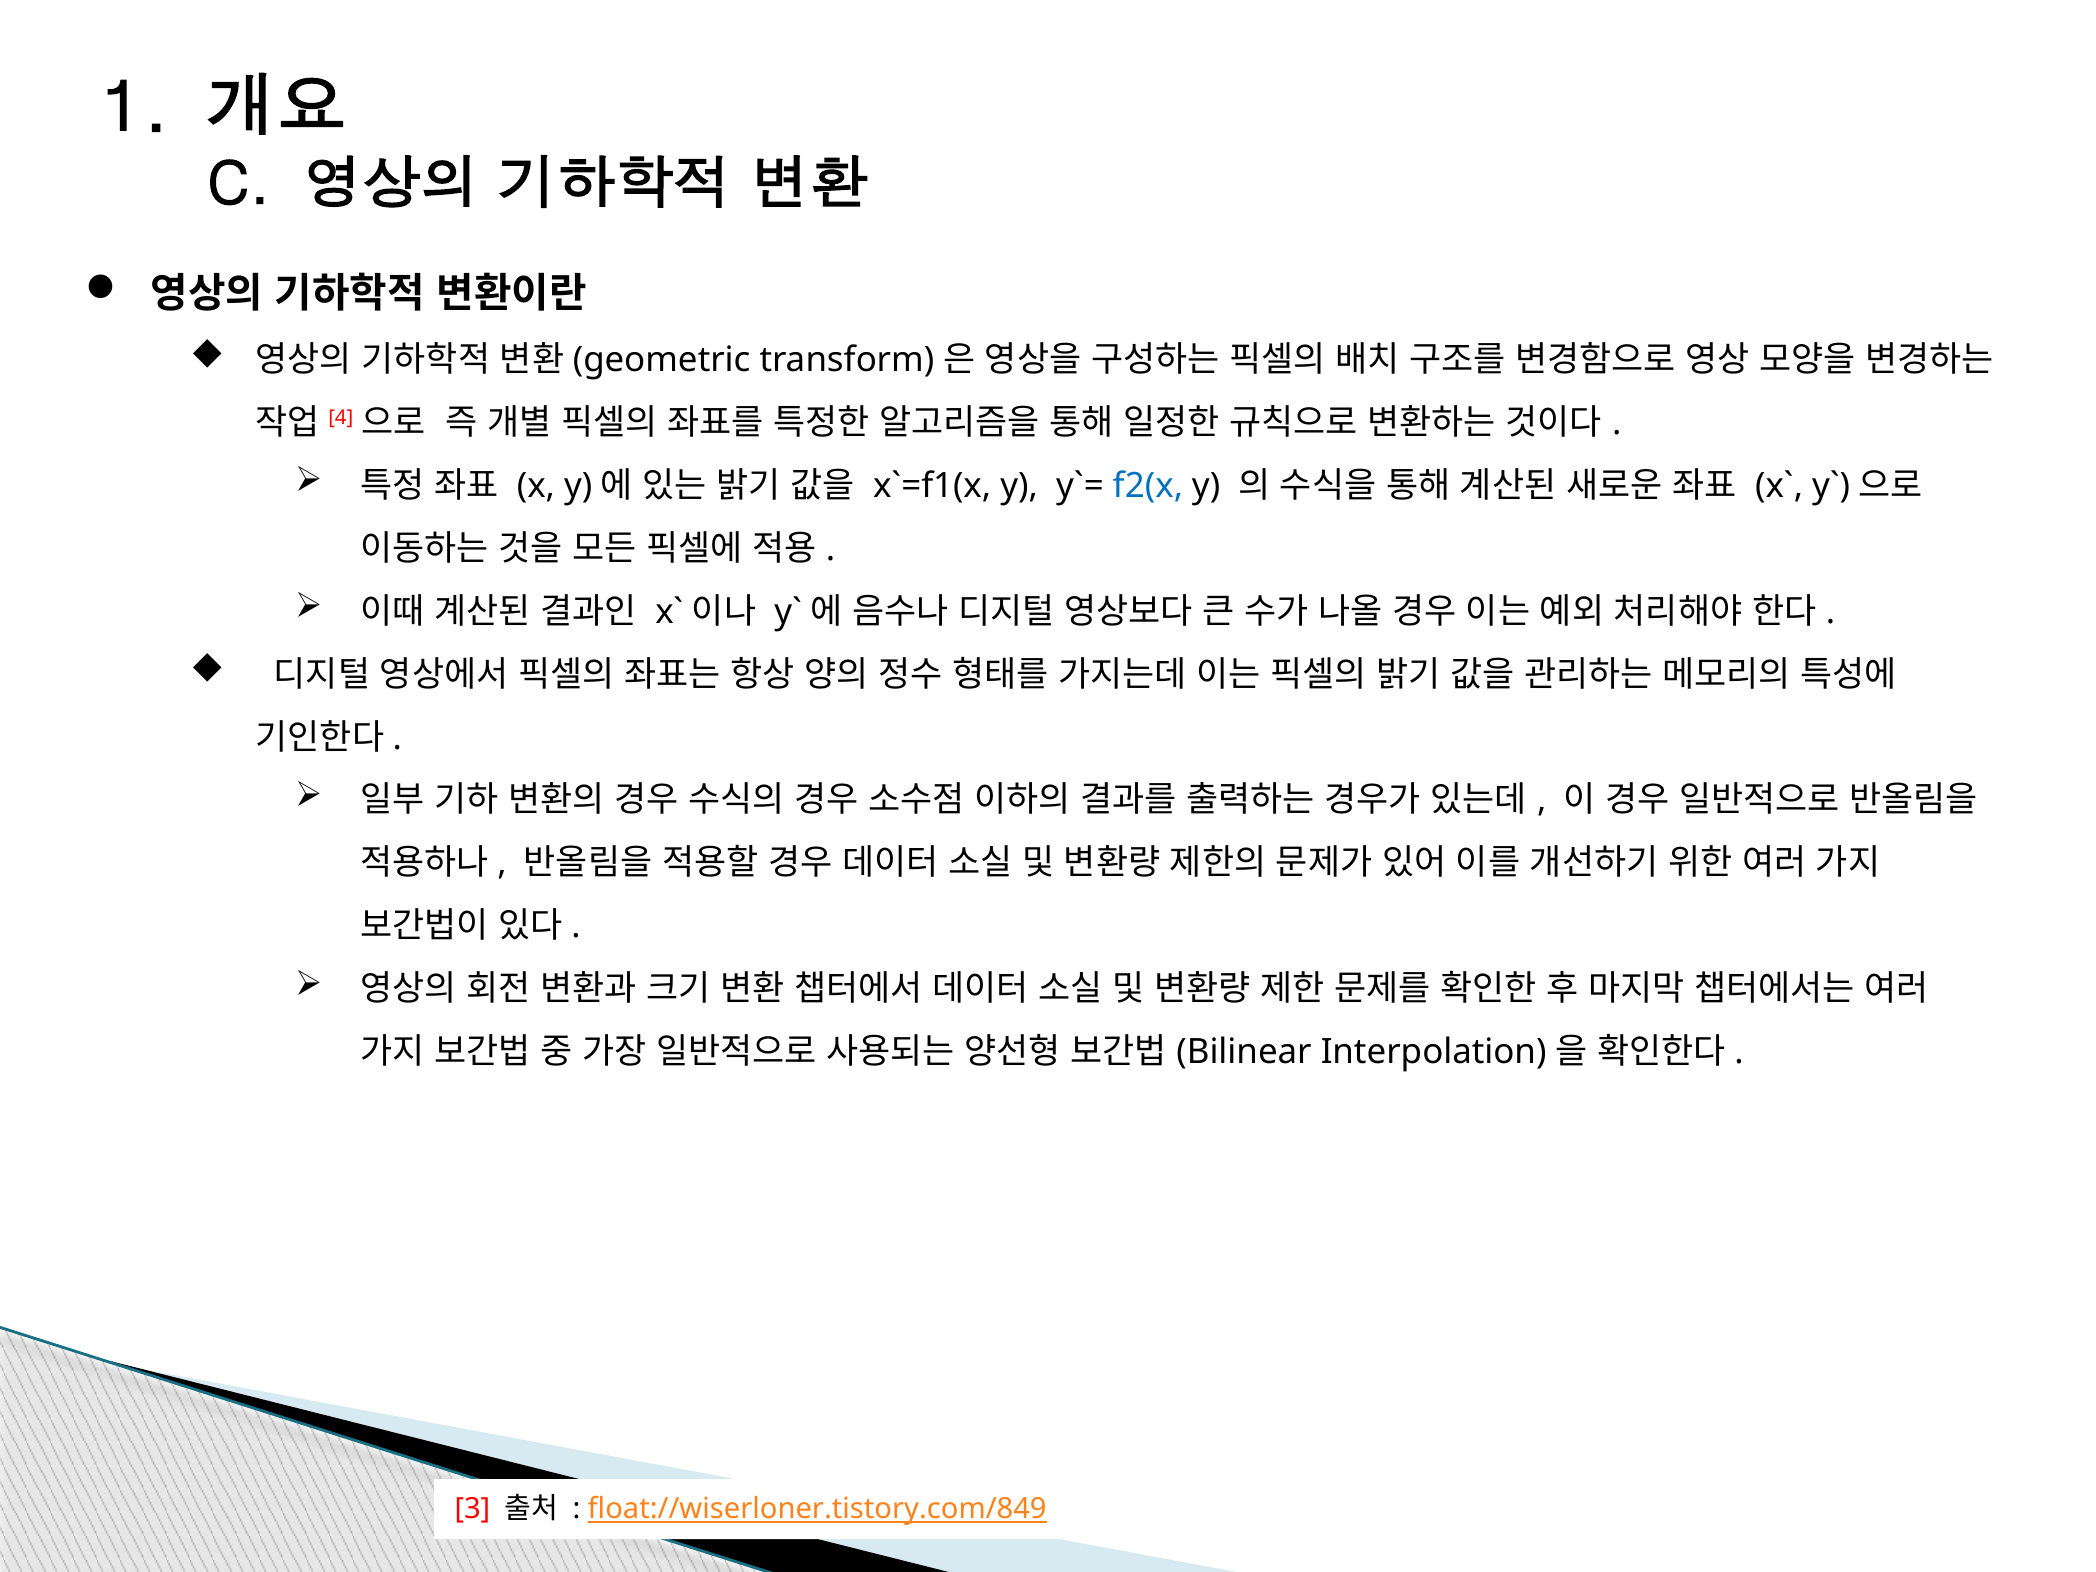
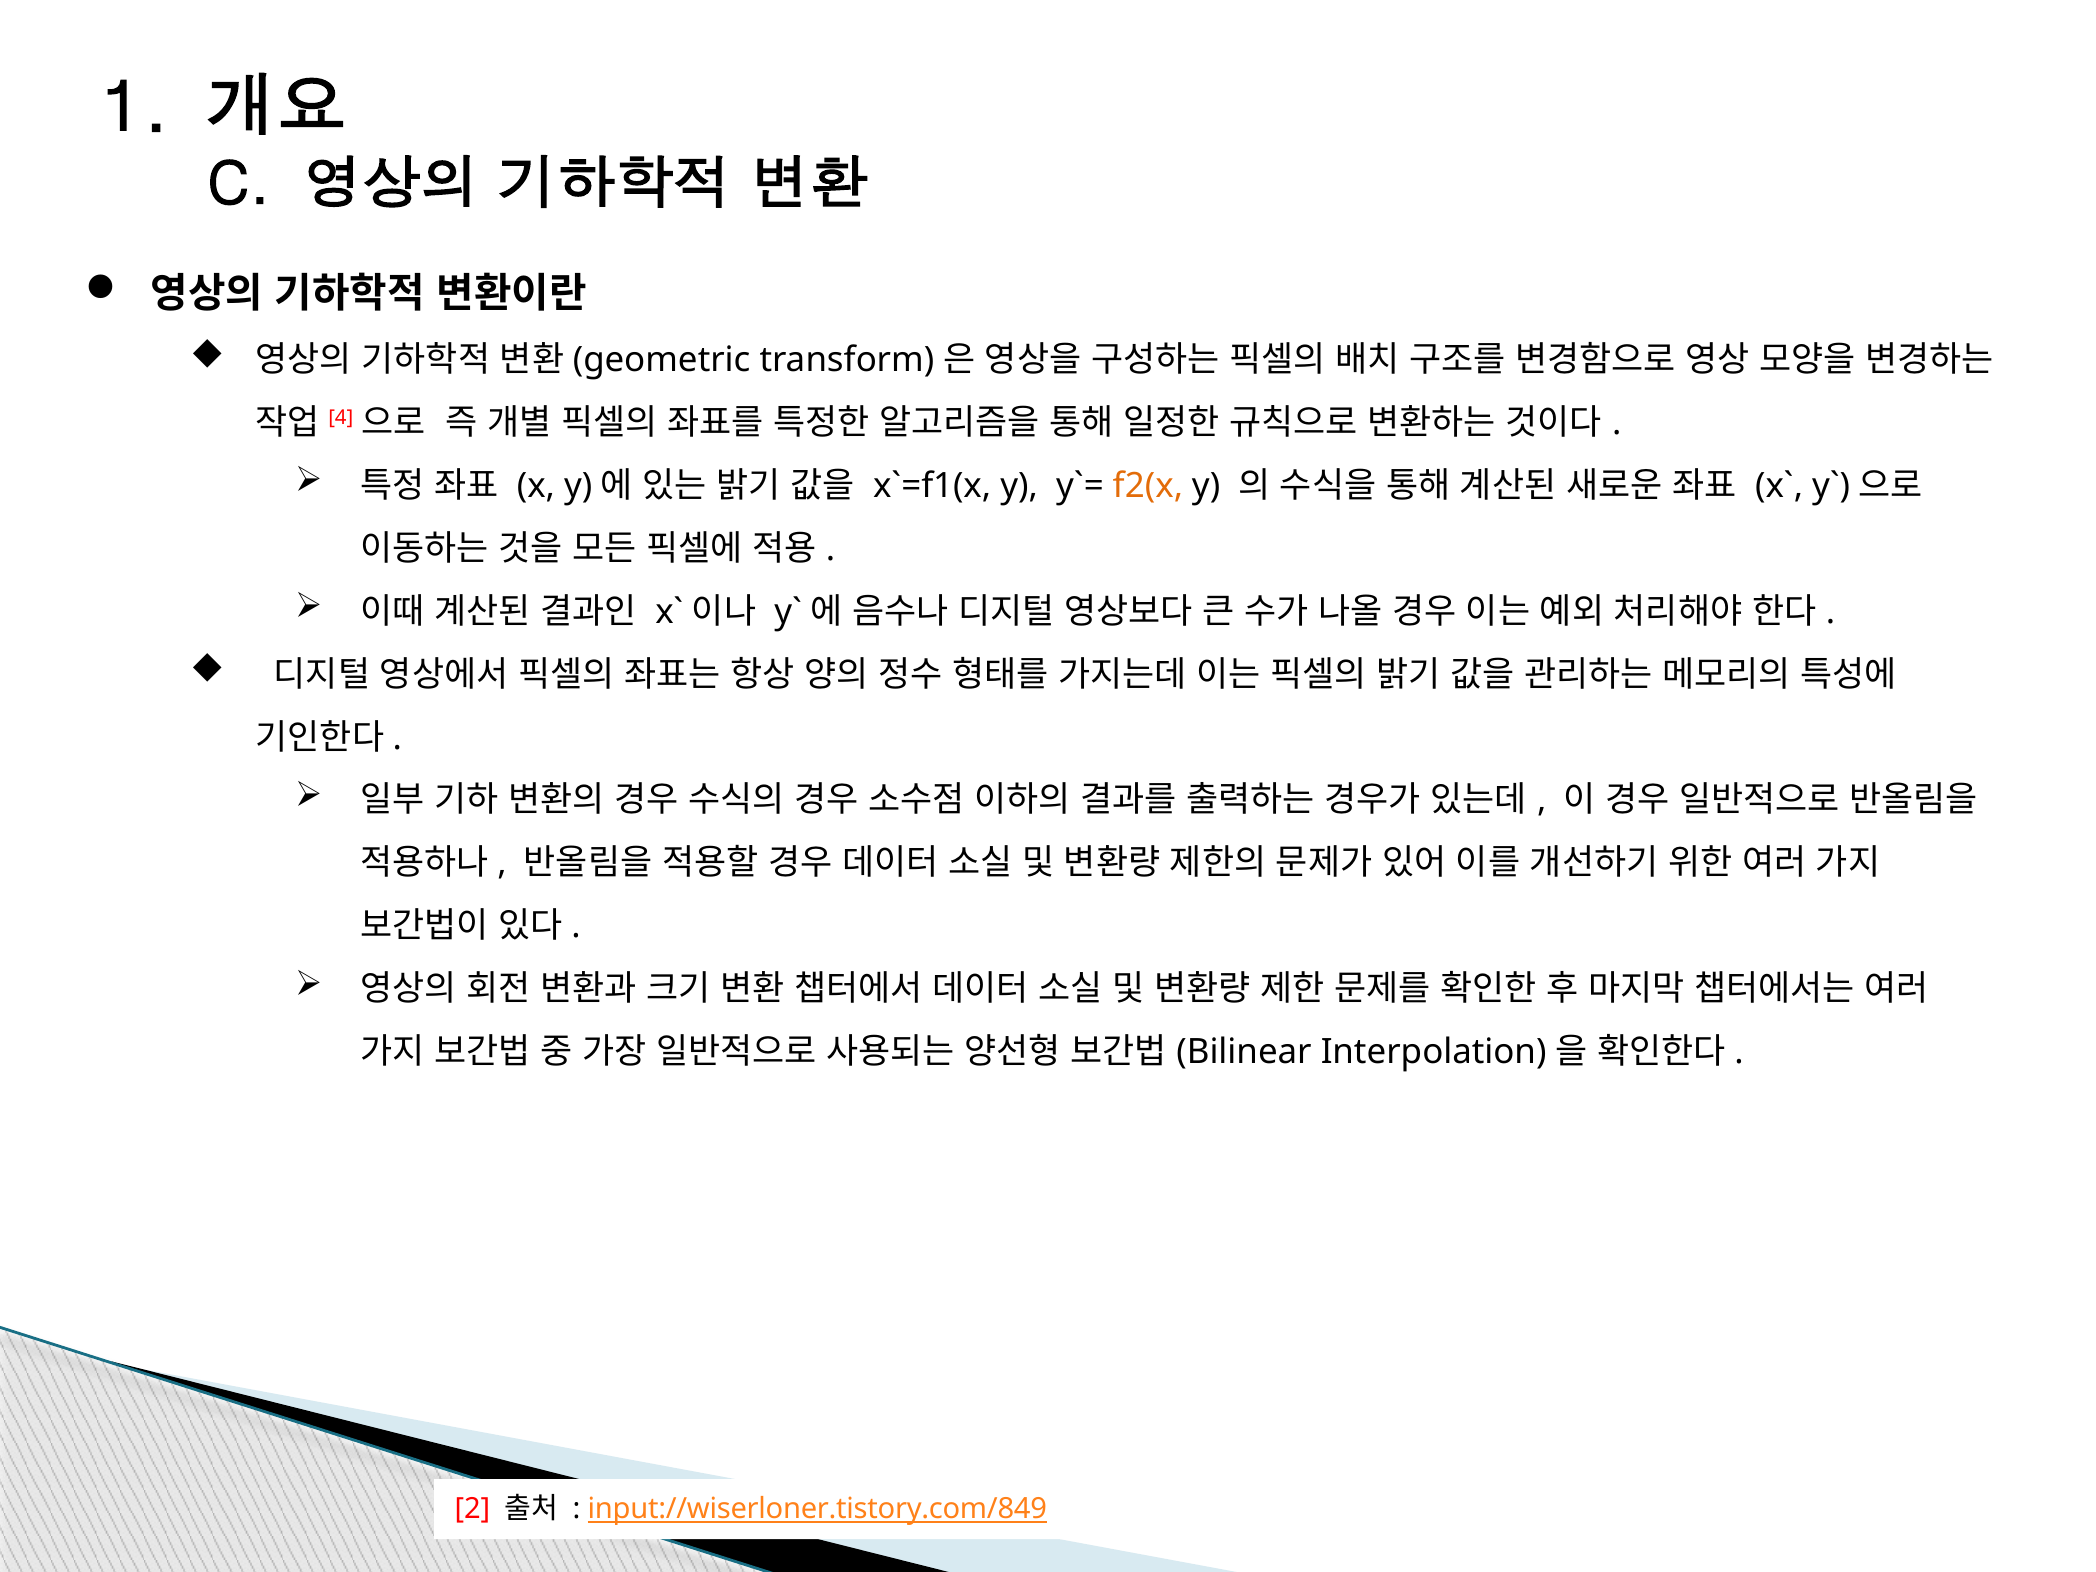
f2(x colour: blue -> orange (1148, 486)
3: 3 -> 2 (472, 1509)
float://wiserloner.tistory.com/849: float://wiserloner.tistory.com/849 -> input://wiserloner.tistory.com/849 (817, 1509)
